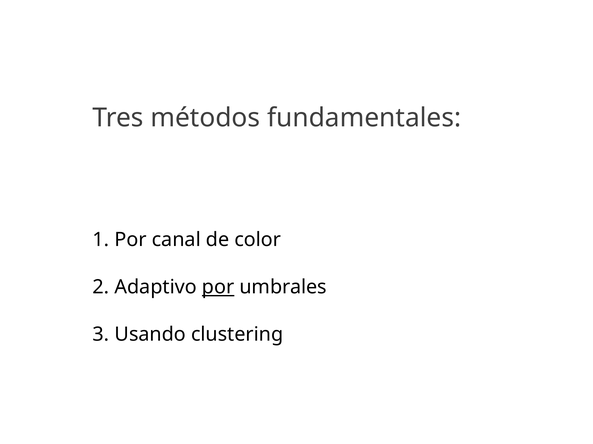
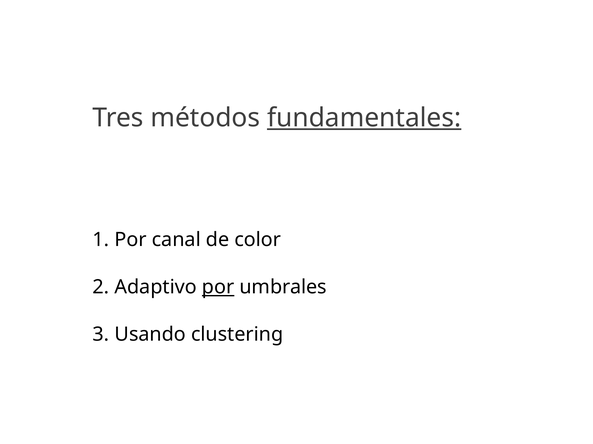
fundamentales underline: none -> present (364, 118)
